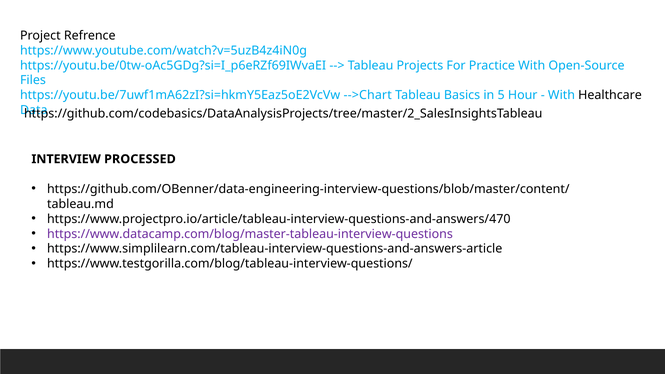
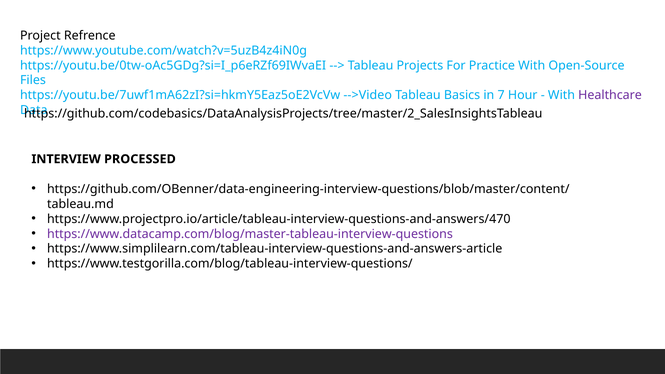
-->Chart: -->Chart -> -->Video (368, 95)
5: 5 -> 7 (501, 95)
Healthcare colour: black -> purple (610, 95)
